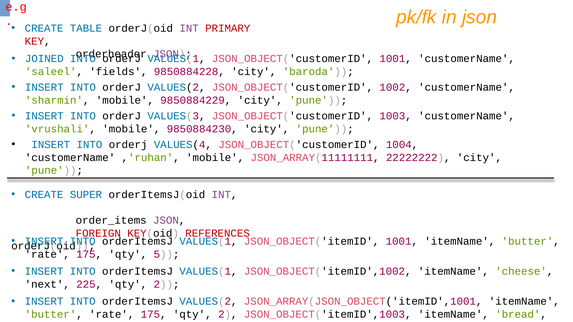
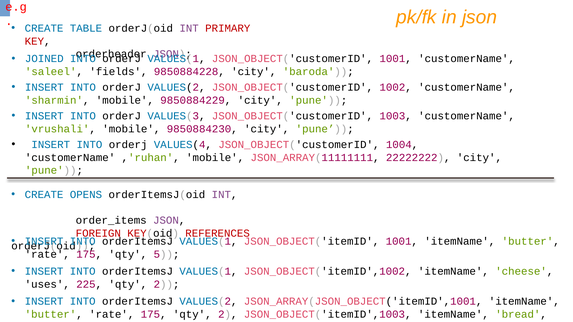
SUPER: SUPER -> OPENS (86, 195)
next: next -> uses (47, 284)
